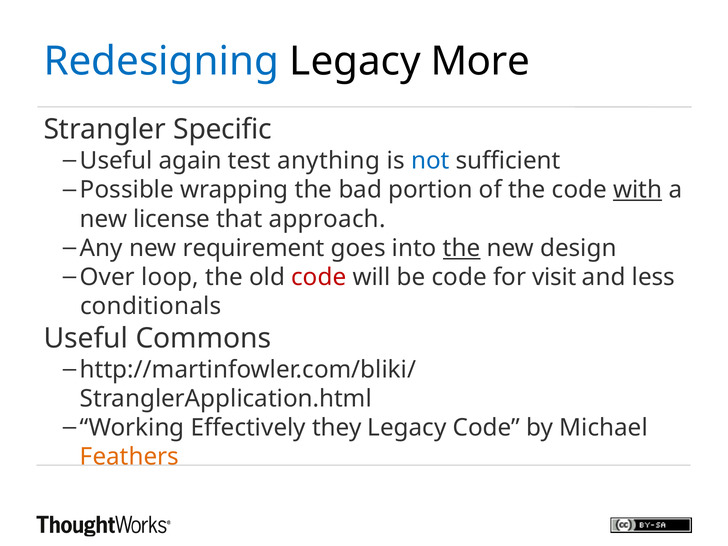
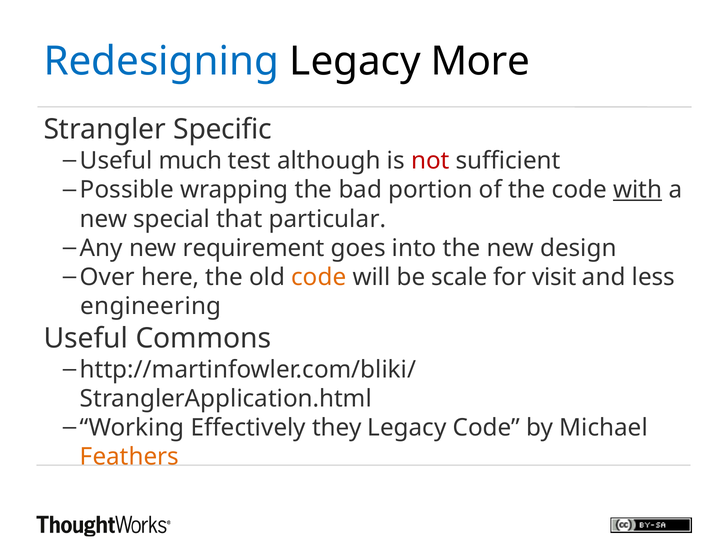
again: again -> much (190, 161)
anything: anything -> although (329, 161)
not colour: blue -> red (430, 161)
license: license -> special (172, 219)
approach: approach -> particular (327, 219)
the underline: present -> none (462, 248)
loop: loop -> here (170, 277)
code colour: red -> orange (319, 277)
be code: code -> scale (459, 277)
conditionals: conditionals -> engineering (151, 306)
